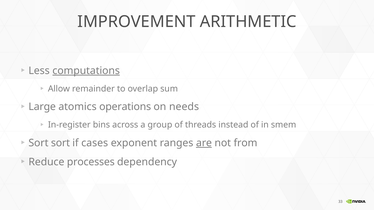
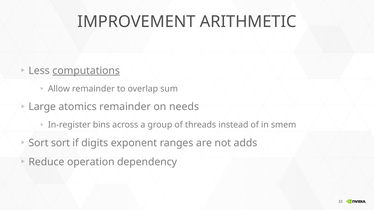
atomics operations: operations -> remainder (125, 107)
cases: cases -> digits (95, 143)
are underline: present -> none (204, 143)
from: from -> adds (245, 143)
processes: processes -> operation (91, 162)
